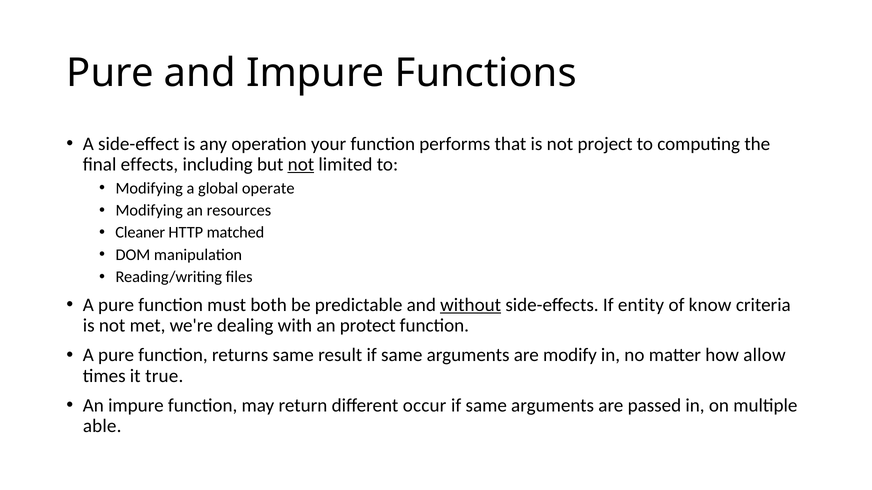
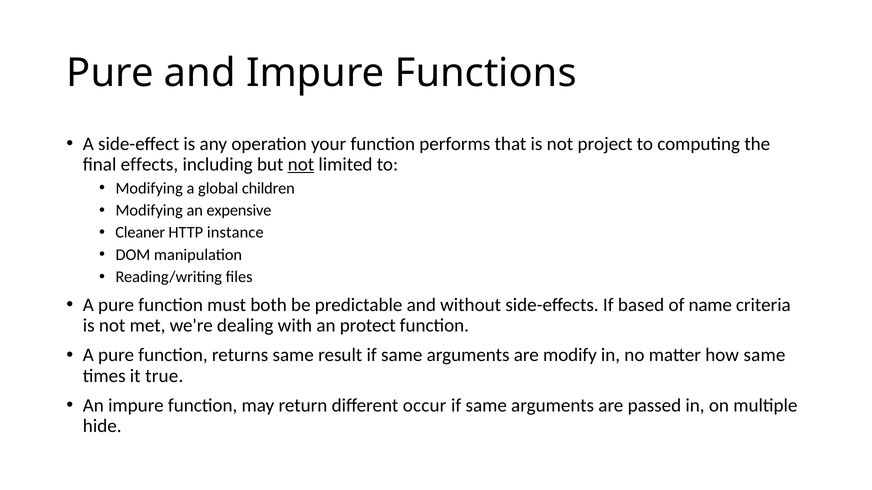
operate: operate -> children (268, 188)
resources: resources -> expensive (239, 210)
matched: matched -> instance (235, 233)
without underline: present -> none (471, 305)
entity: entity -> based (641, 305)
know: know -> name (710, 305)
how allow: allow -> same (764, 356)
able: able -> hide (102, 426)
